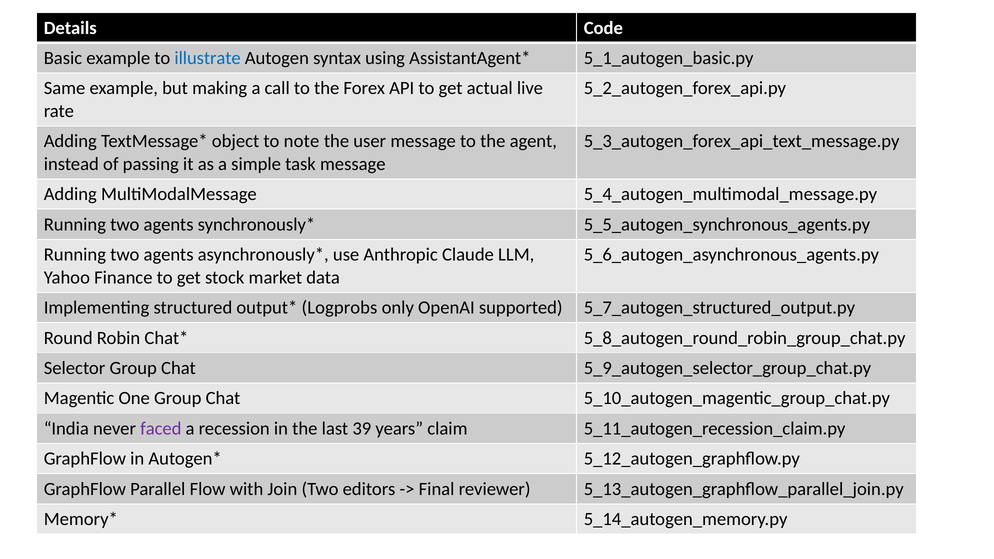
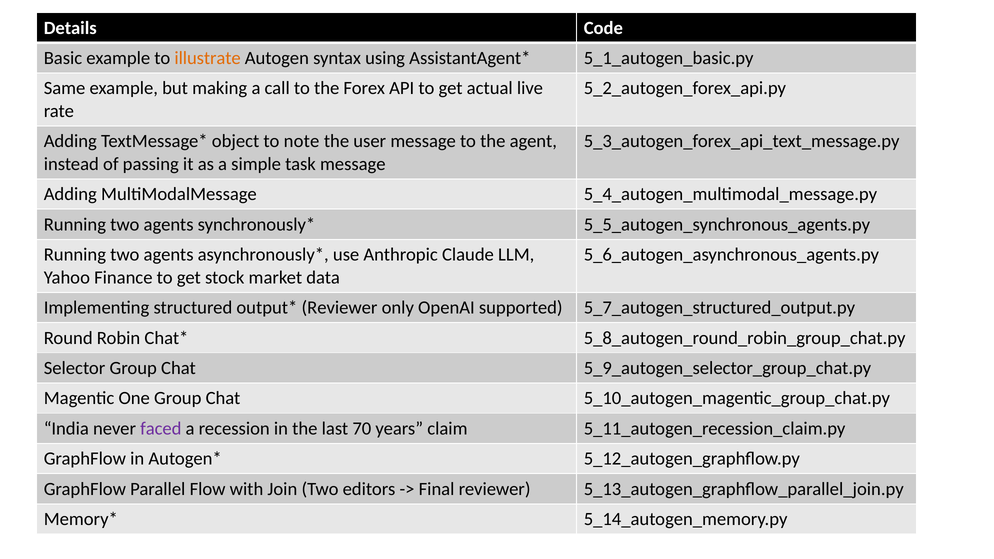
illustrate colour: blue -> orange (208, 58)
Logprobs: Logprobs -> Reviewer (340, 308)
39: 39 -> 70 (362, 429)
